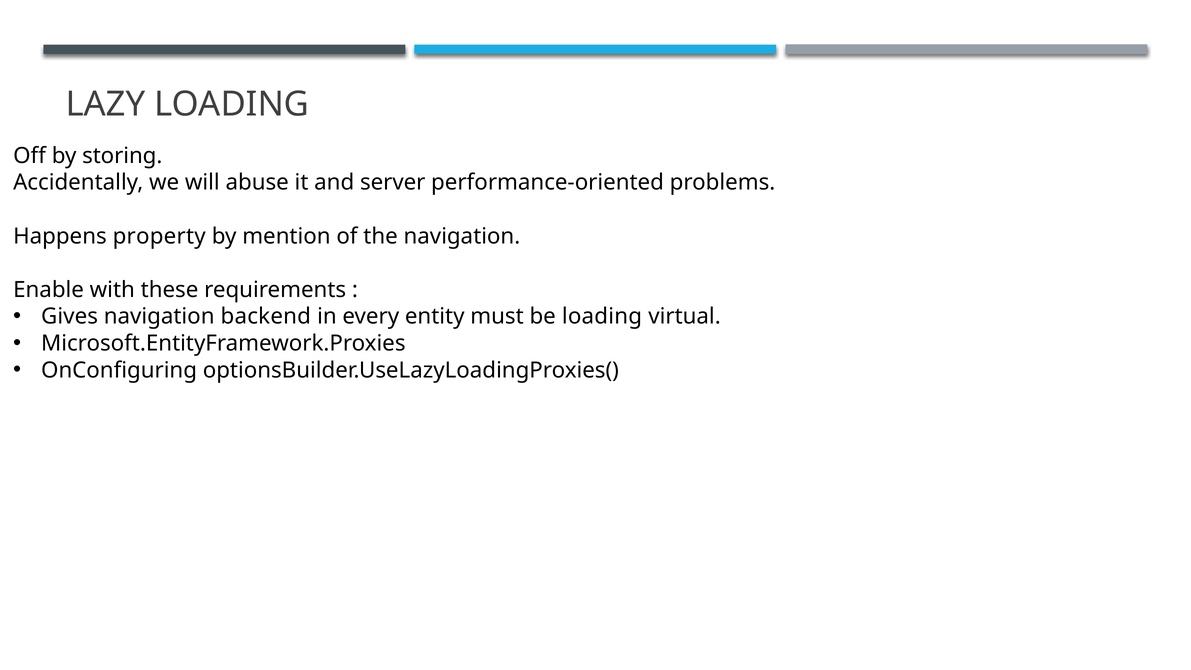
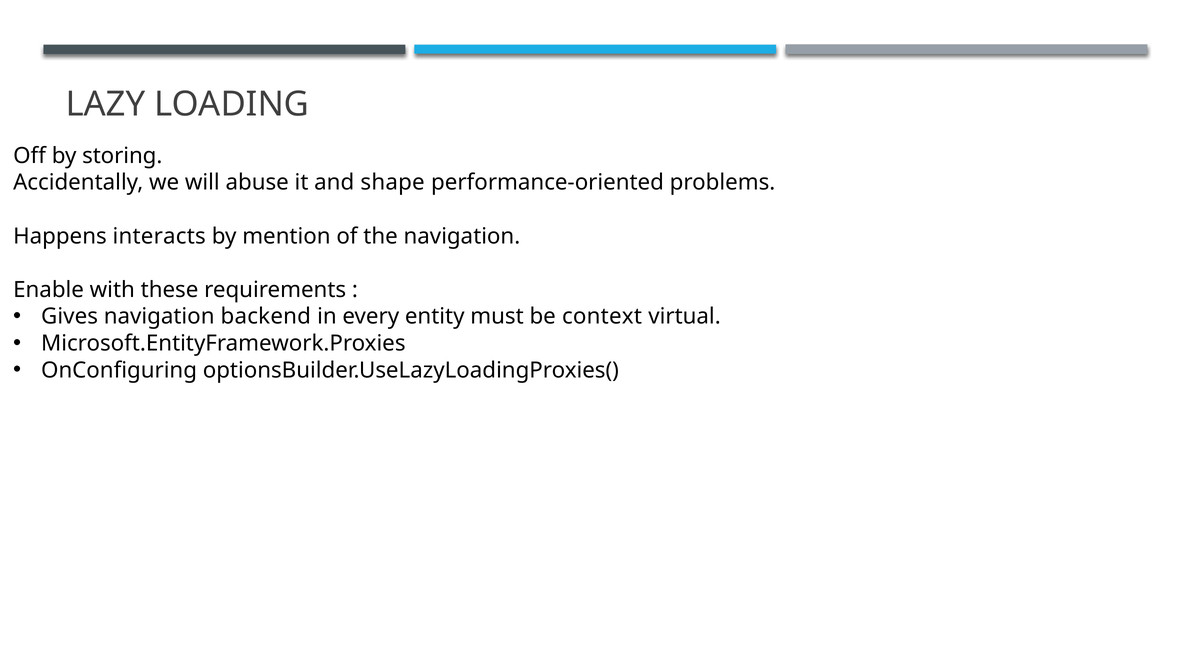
server: server -> shape (393, 183)
property: property -> interacts (159, 236)
be loading: loading -> context (602, 317)
